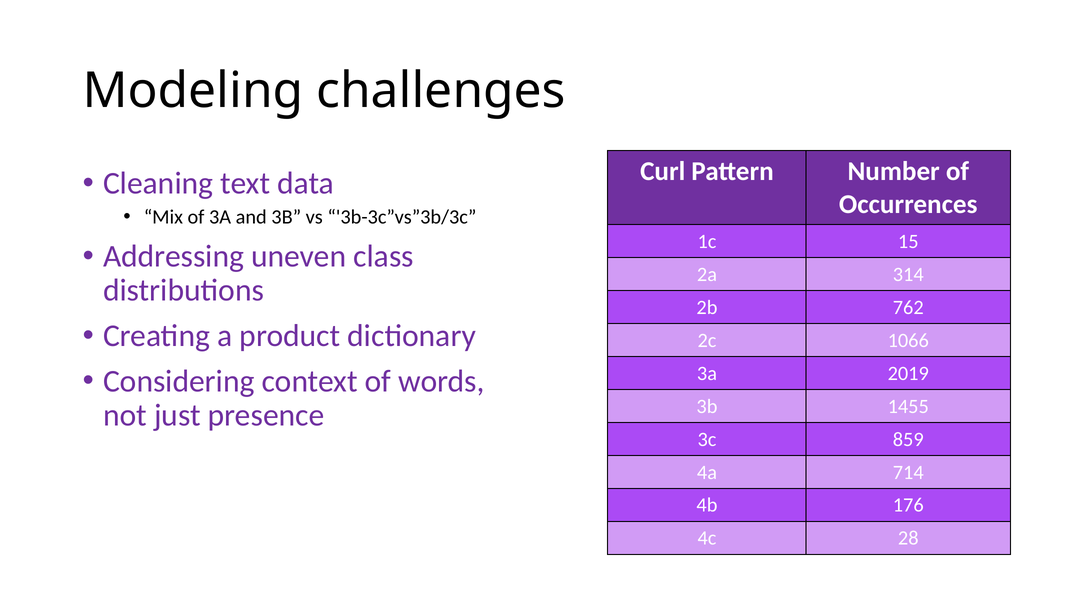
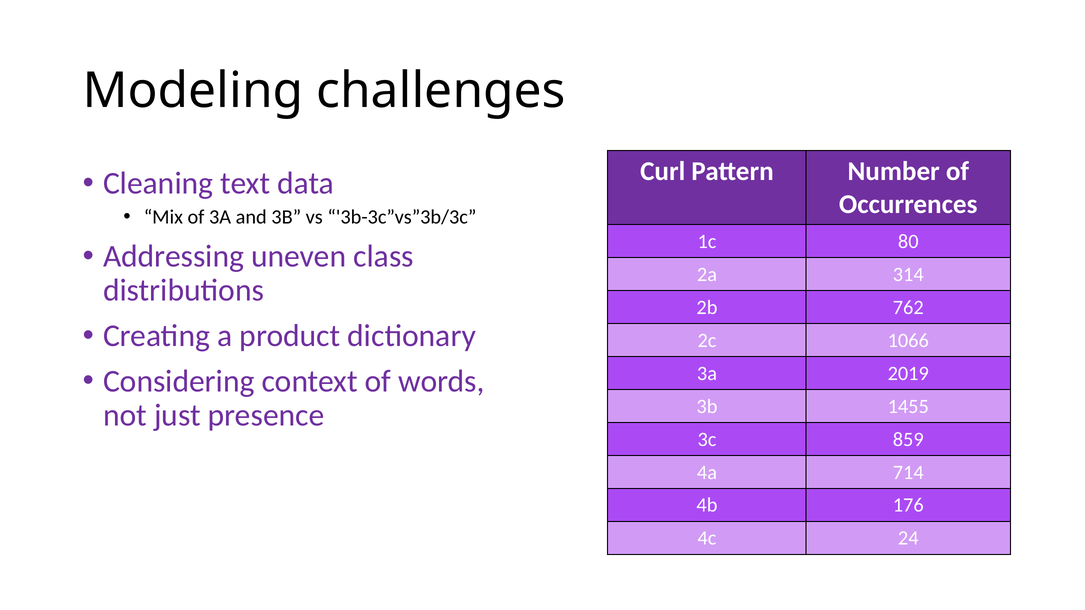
15: 15 -> 80 (908, 242)
28: 28 -> 24 (908, 539)
